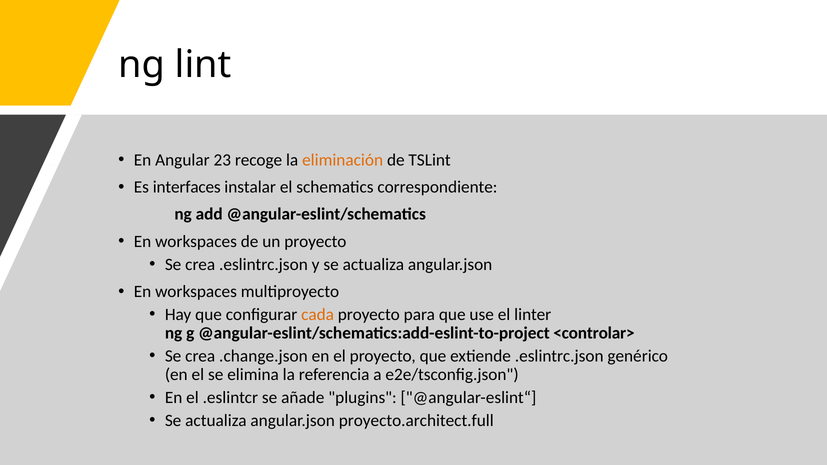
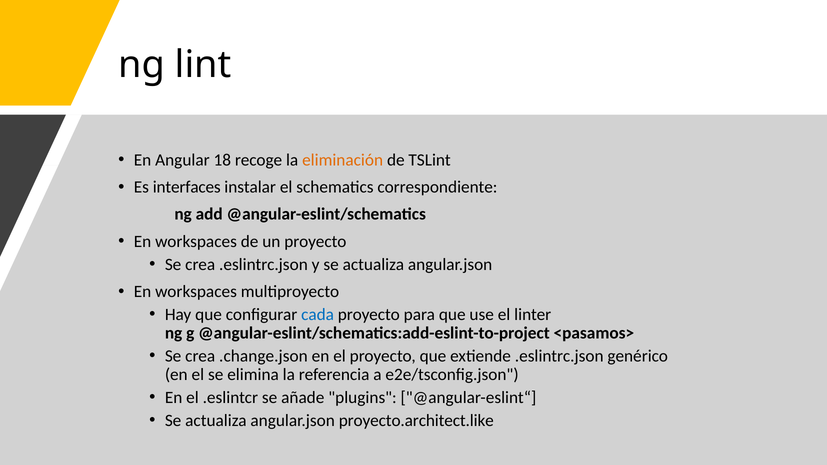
23: 23 -> 18 (222, 160)
cada colour: orange -> blue (318, 315)
<controlar>: <controlar> -> <pasamos> (594, 333)
proyecto.architect.full: proyecto.architect.full -> proyecto.architect.like (416, 421)
